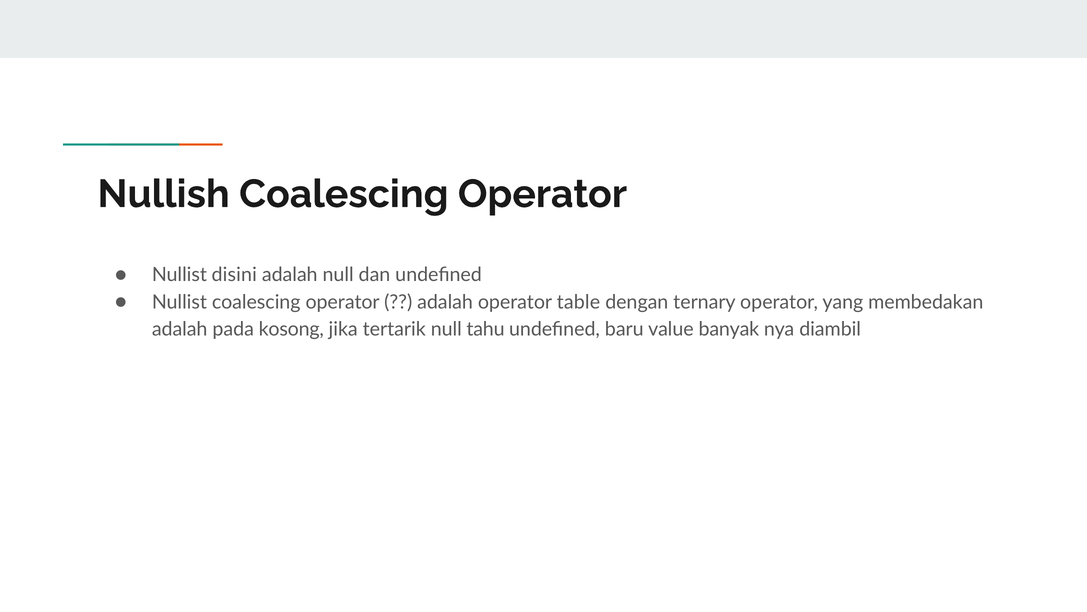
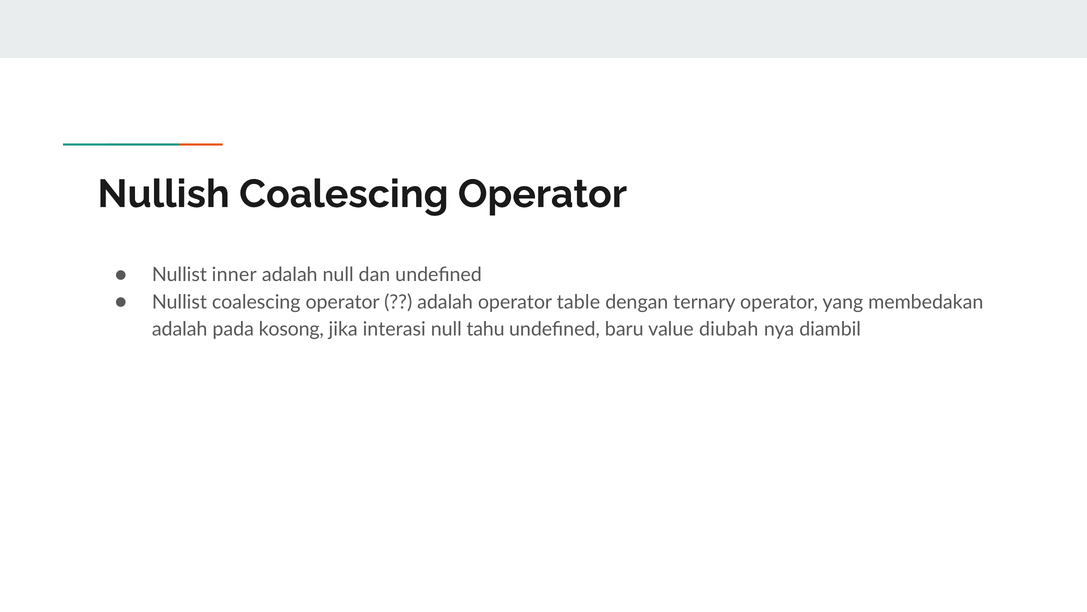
disini: disini -> inner (234, 275)
tertarik: tertarik -> interasi (394, 329)
banyak: banyak -> diubah (729, 329)
